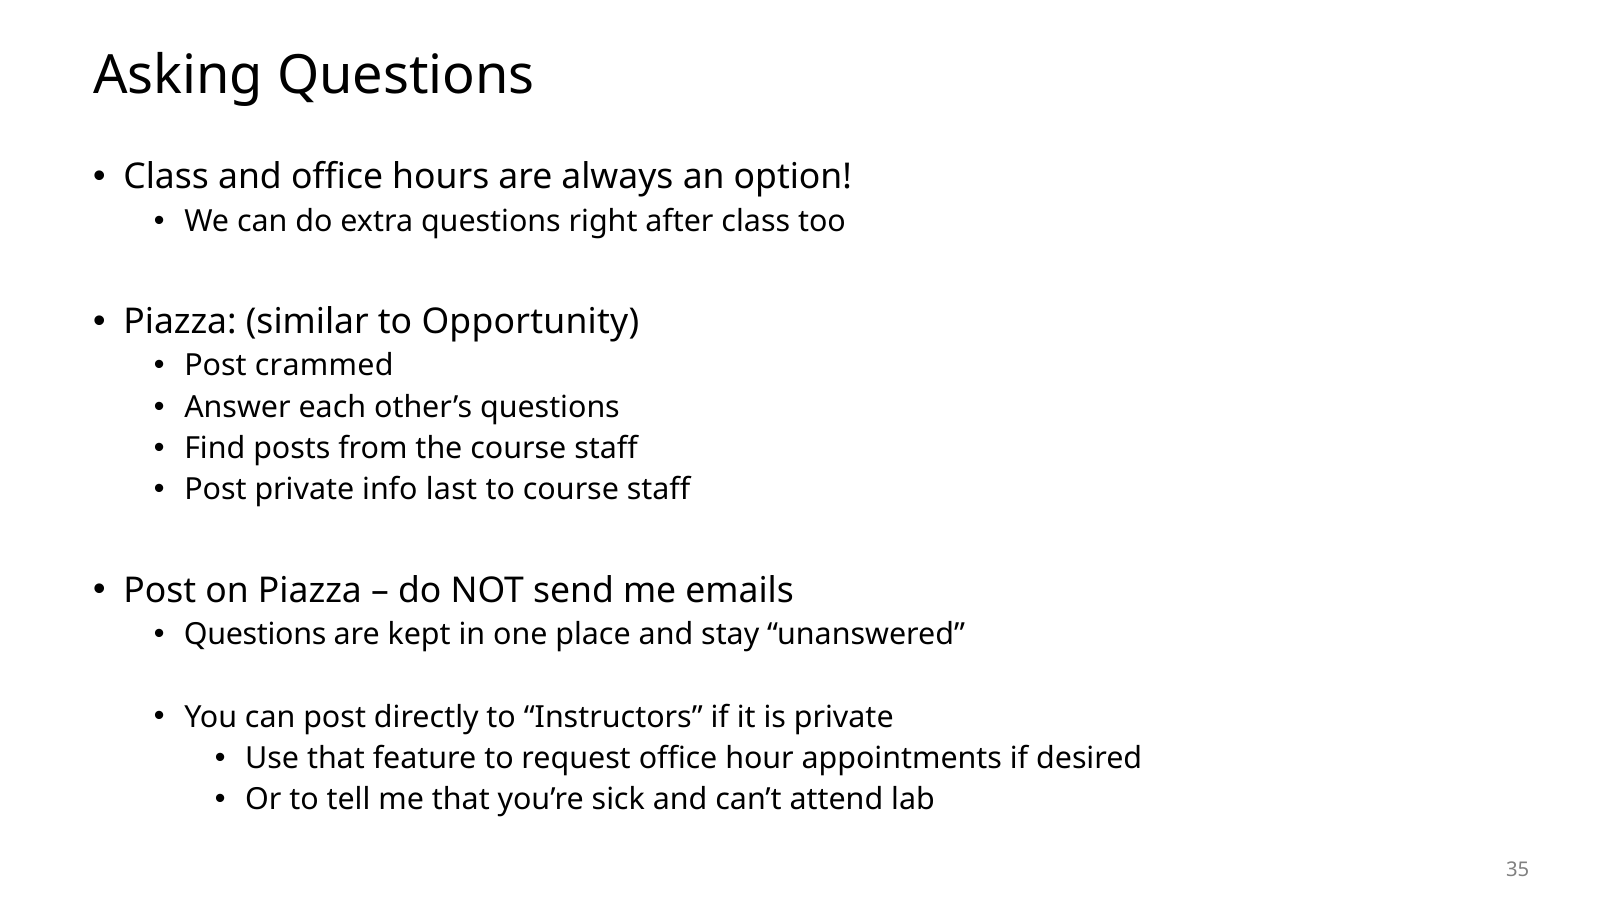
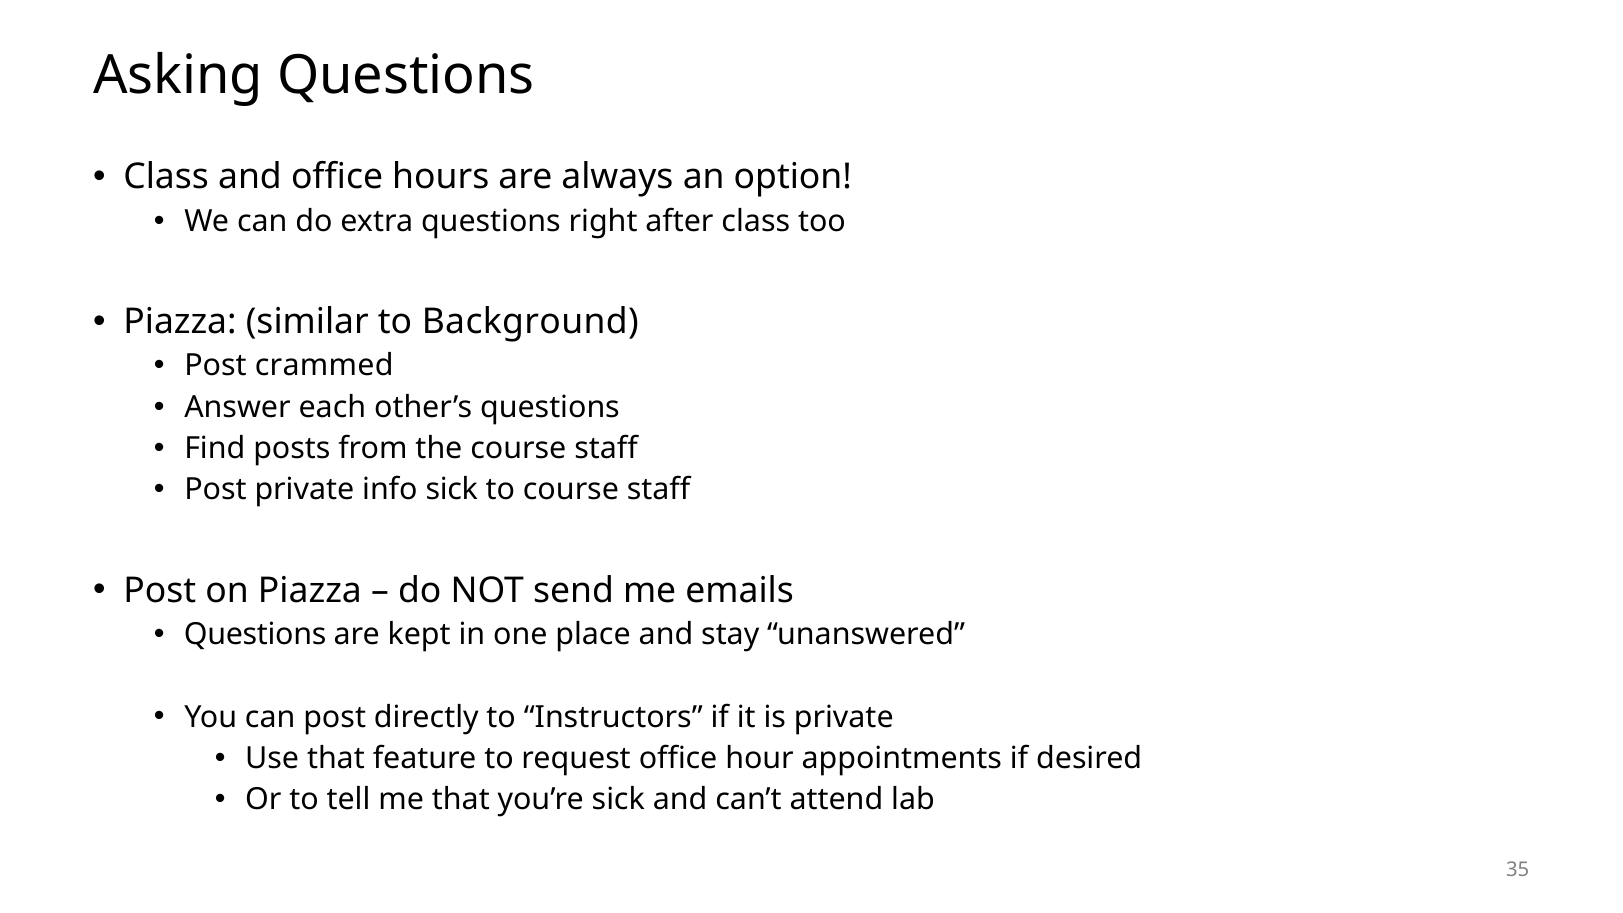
Opportunity: Opportunity -> Background (530, 322)
info last: last -> sick (452, 490)
